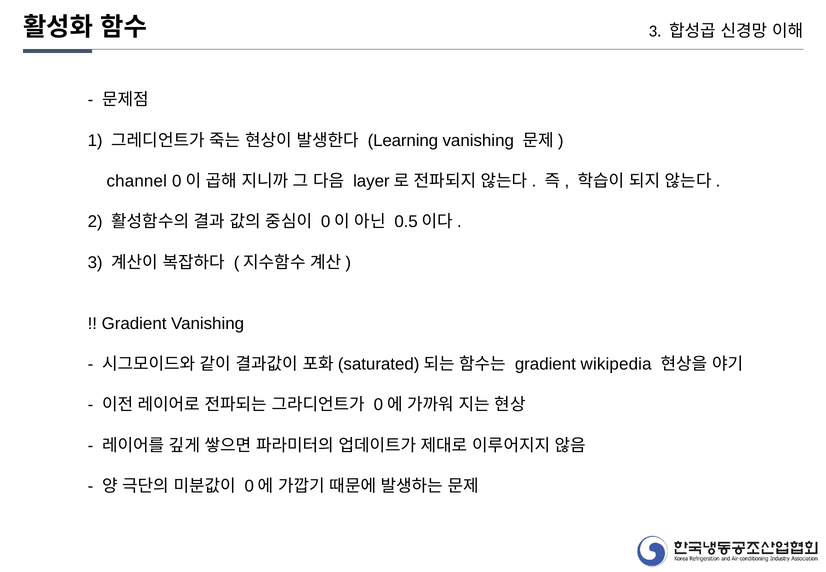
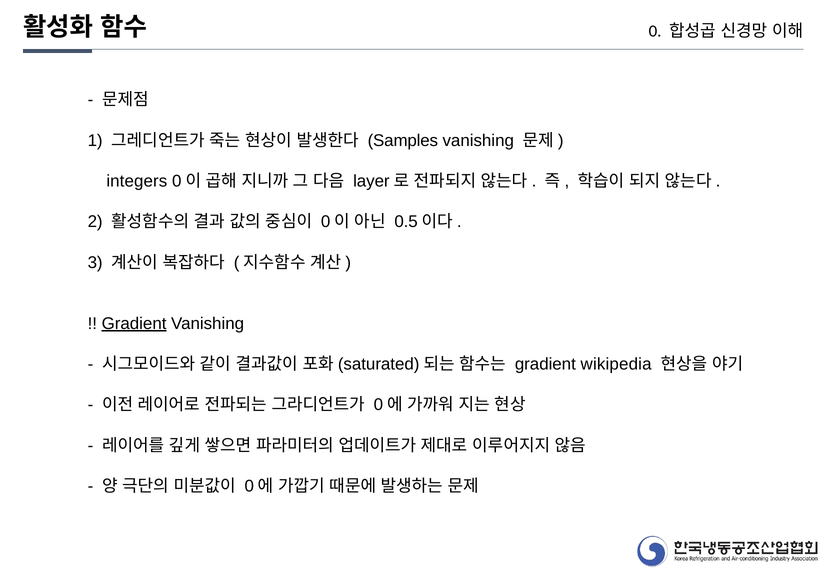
3: 3 -> 0 (655, 31)
Learning: Learning -> Samples (403, 140)
channel: channel -> integers (137, 181)
Gradient underline: none -> present (134, 323)
